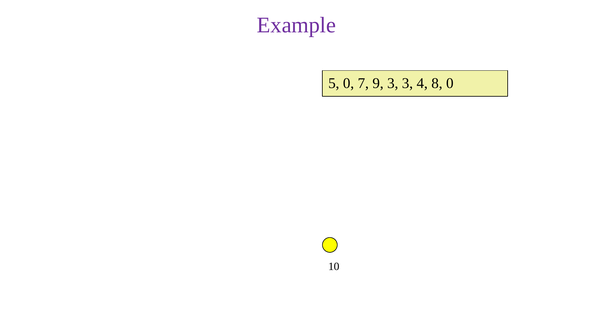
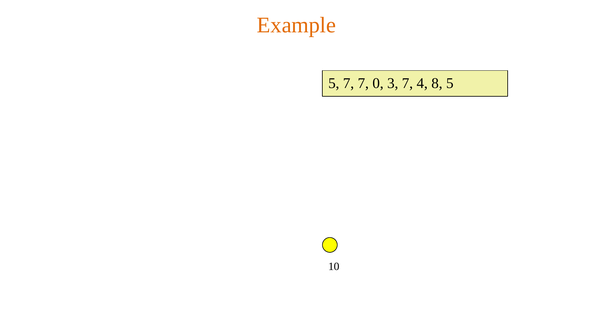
Example colour: purple -> orange (296, 25)
5 0: 0 -> 7 (349, 83)
9: 9 -> 0 (378, 83)
3 3: 3 -> 7 (407, 83)
8 0: 0 -> 5 (450, 83)
